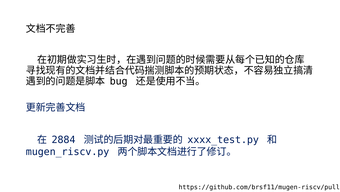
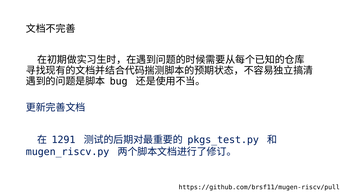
2884: 2884 -> 1291 (64, 139)
xxxx_test.py: xxxx_test.py -> pkgs_test.py (223, 139)
